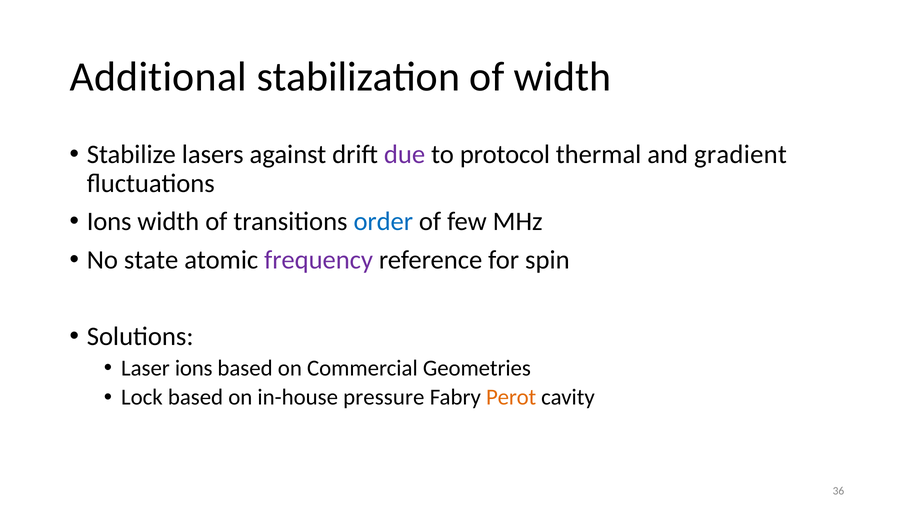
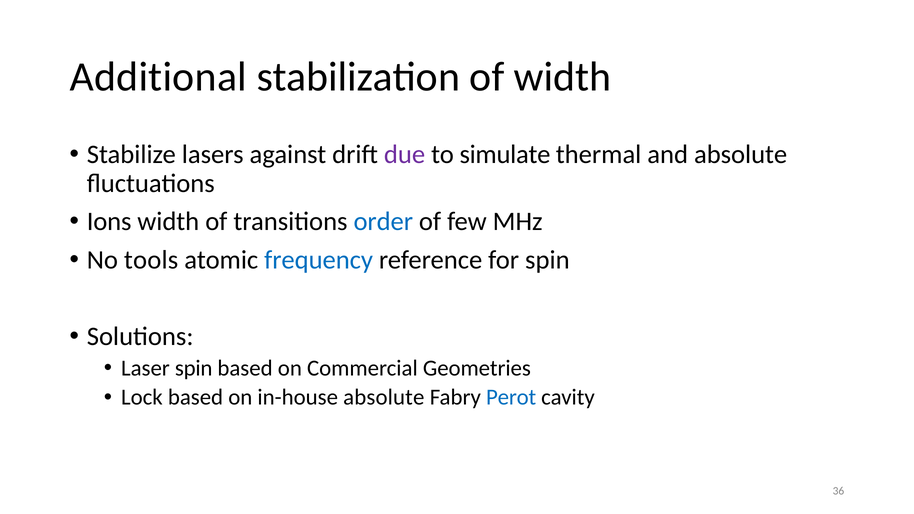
protocol: protocol -> simulate (505, 155)
and gradient: gradient -> absolute (741, 155)
state: state -> tools (151, 260)
frequency colour: purple -> blue (319, 260)
Laser ions: ions -> spin (194, 368)
in-house pressure: pressure -> absolute (384, 398)
Perot colour: orange -> blue (511, 398)
